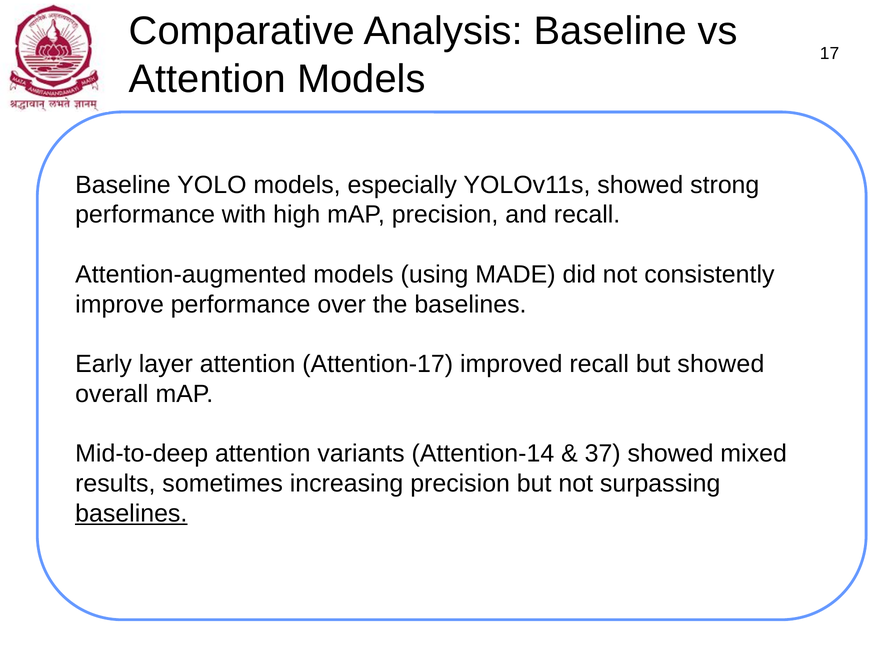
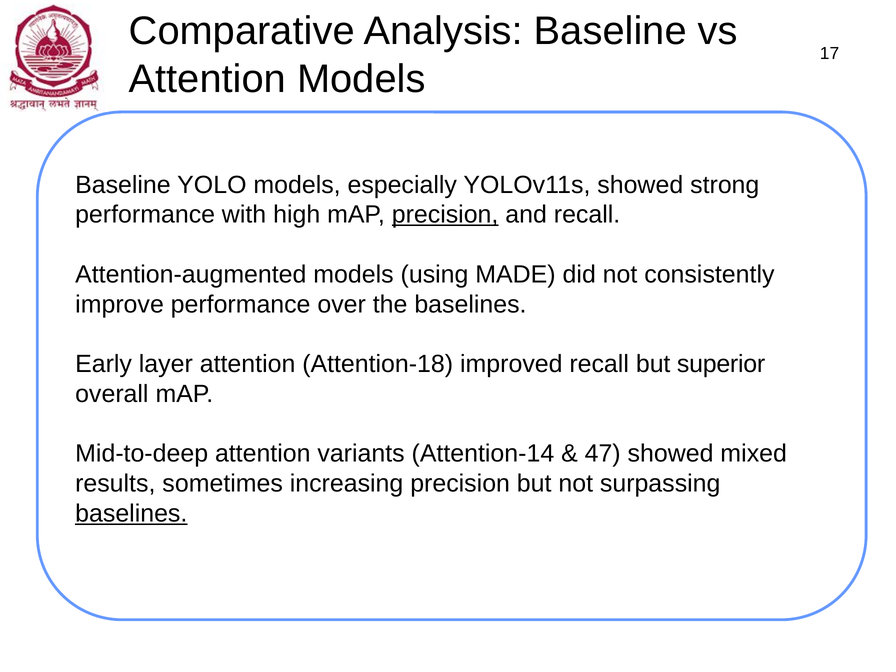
precision underline: none -> present (445, 215)
Attention-17: Attention-17 -> Attention-18 (378, 364)
but showed: showed -> superior (721, 364)
37: 37 -> 47 (603, 454)
